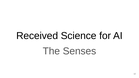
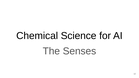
Received: Received -> Chemical (37, 36)
